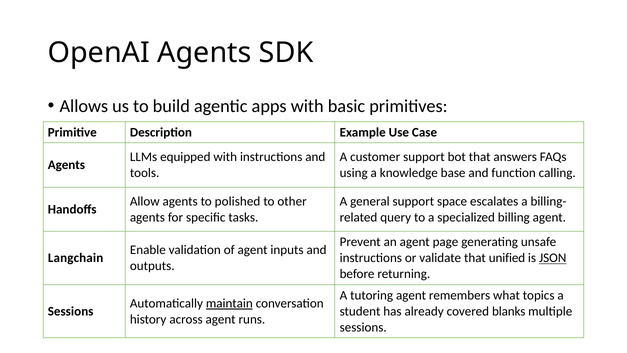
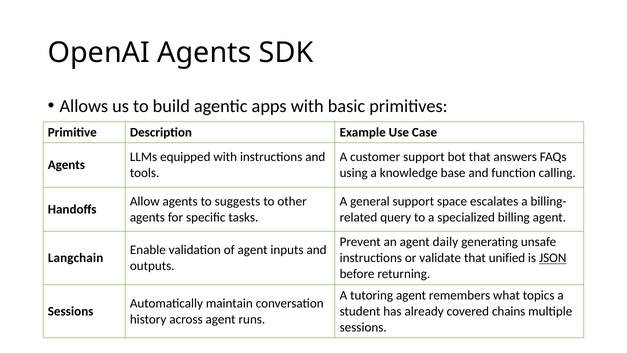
polished: polished -> suggests (238, 201)
page: page -> daily (445, 242)
maintain underline: present -> none (229, 303)
blanks: blanks -> chains (509, 311)
